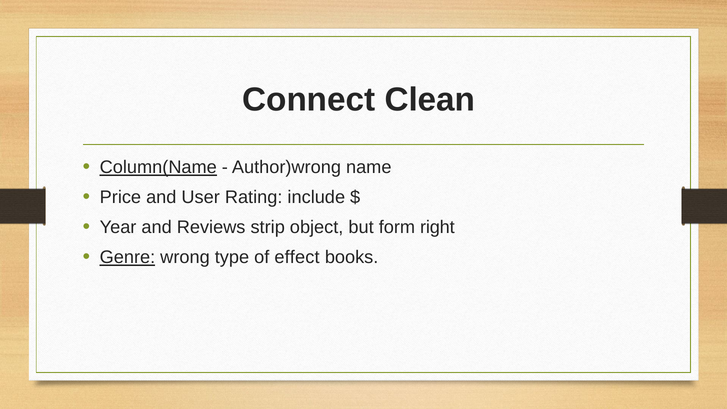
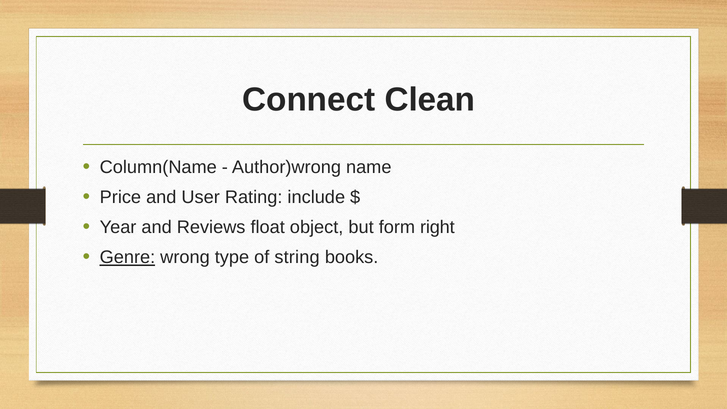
Column(Name underline: present -> none (158, 167)
strip: strip -> float (268, 227)
effect: effect -> string (297, 257)
